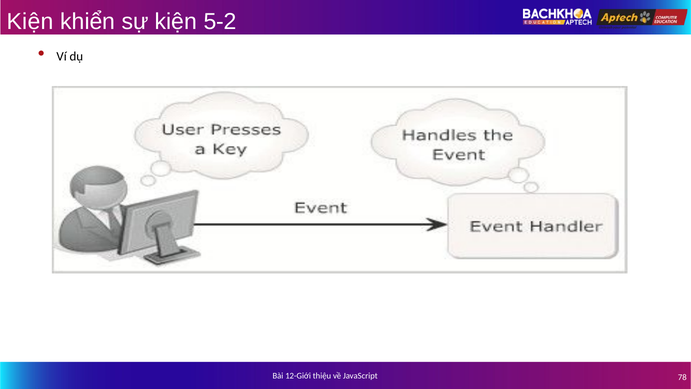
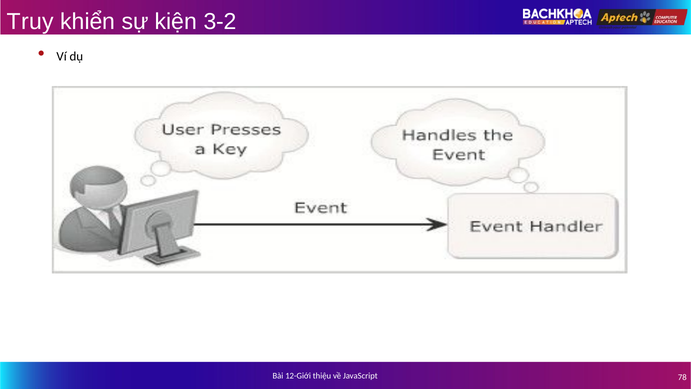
Kiện: Kiện -> Truy (30, 22)
5-2: 5-2 -> 3-2 (220, 22)
